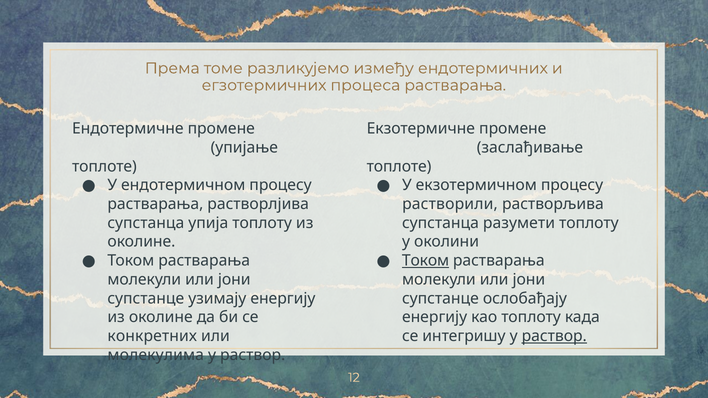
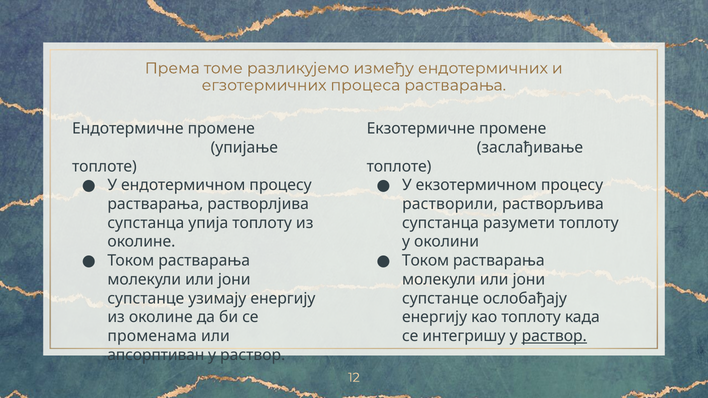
Током underline: present -> none (426, 261)
конкретних: конкретних -> променама (152, 336)
молекулима: молекулима -> апсорптиван (156, 355)
